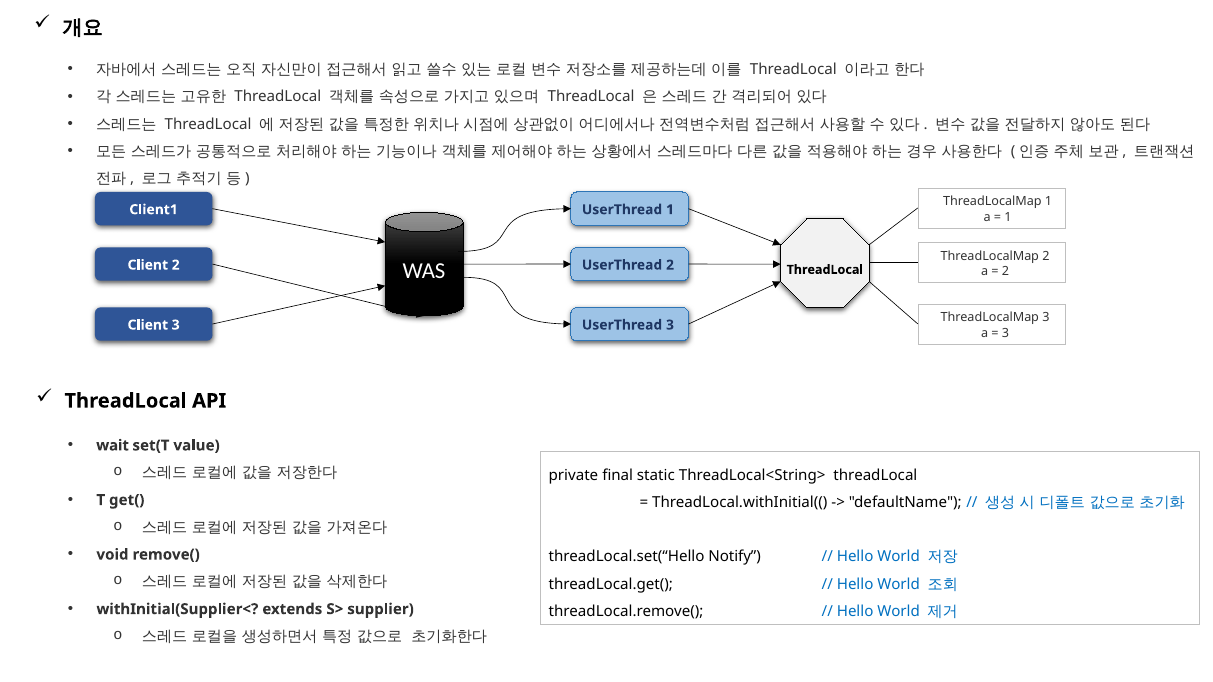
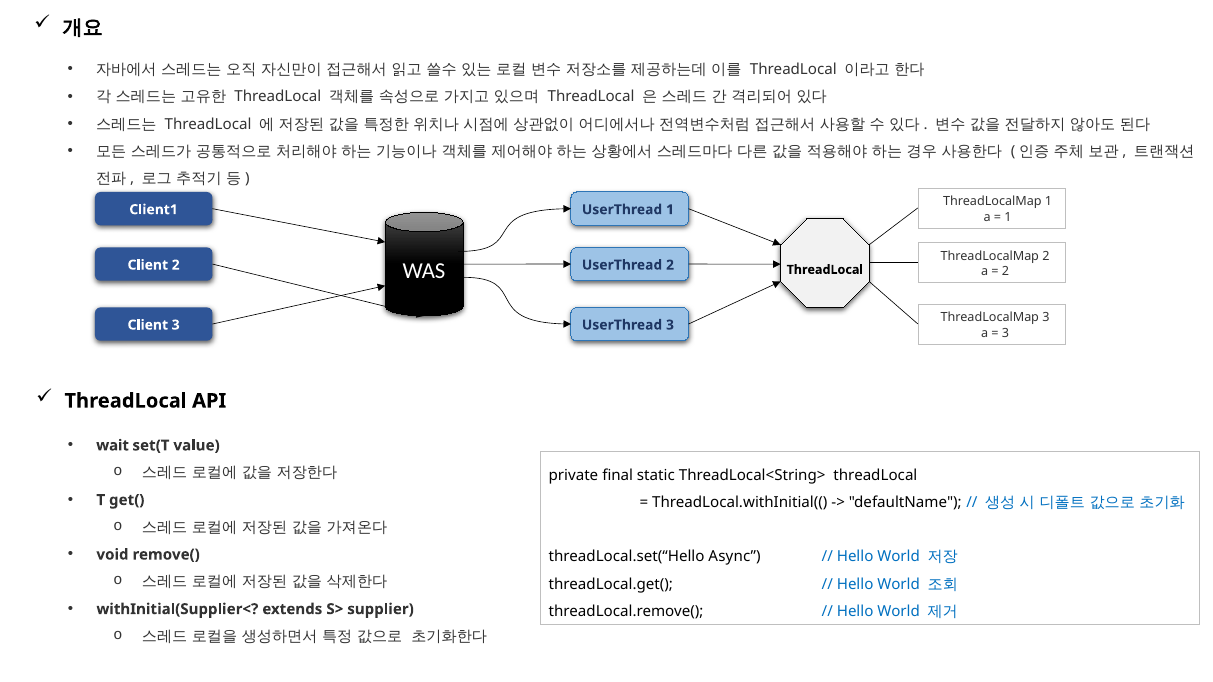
Notify: Notify -> Async (735, 557)
